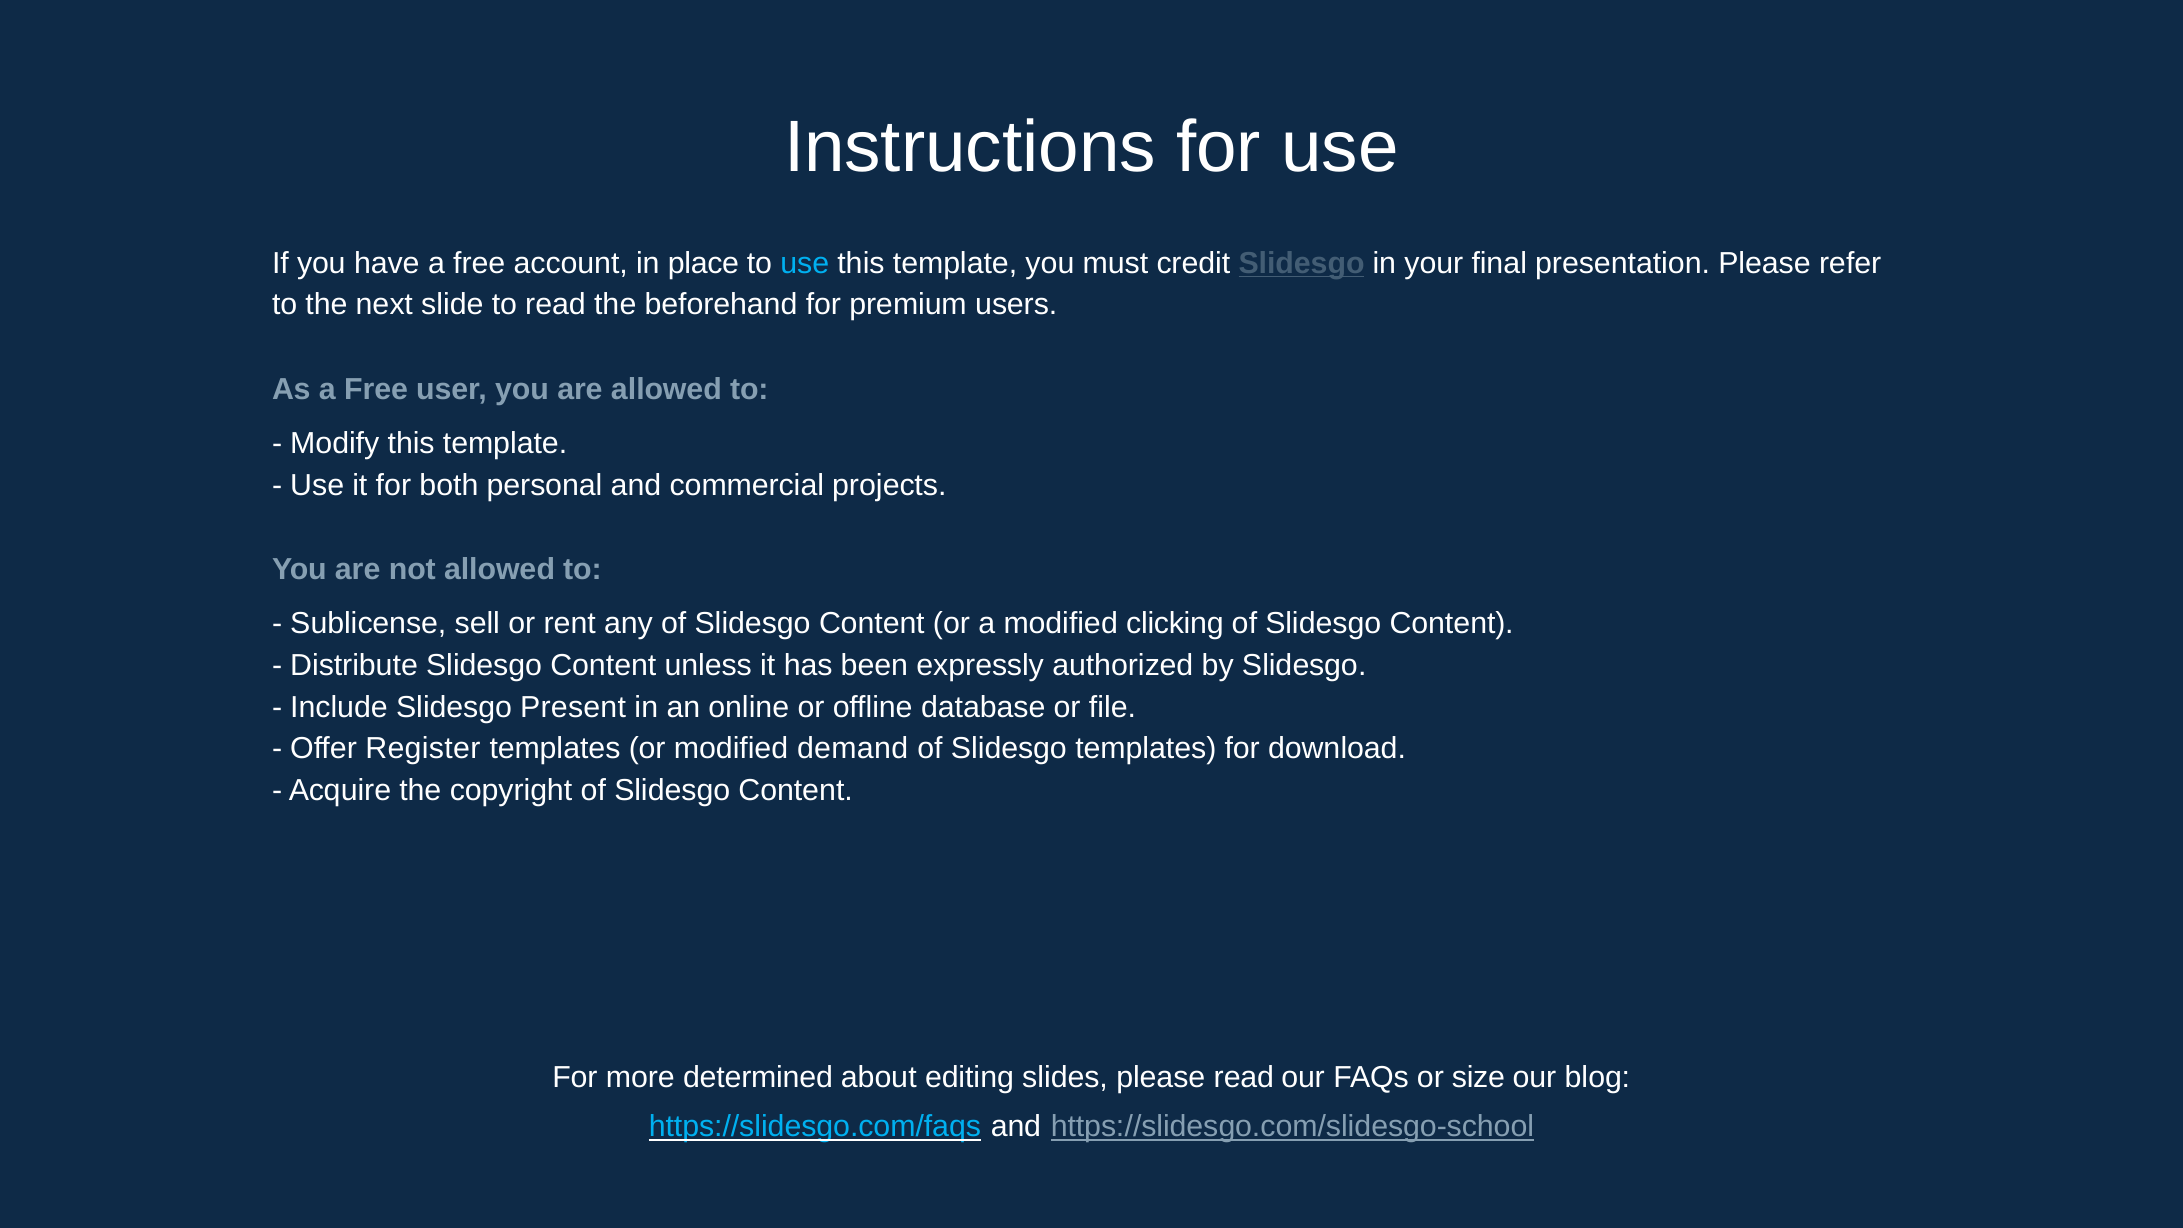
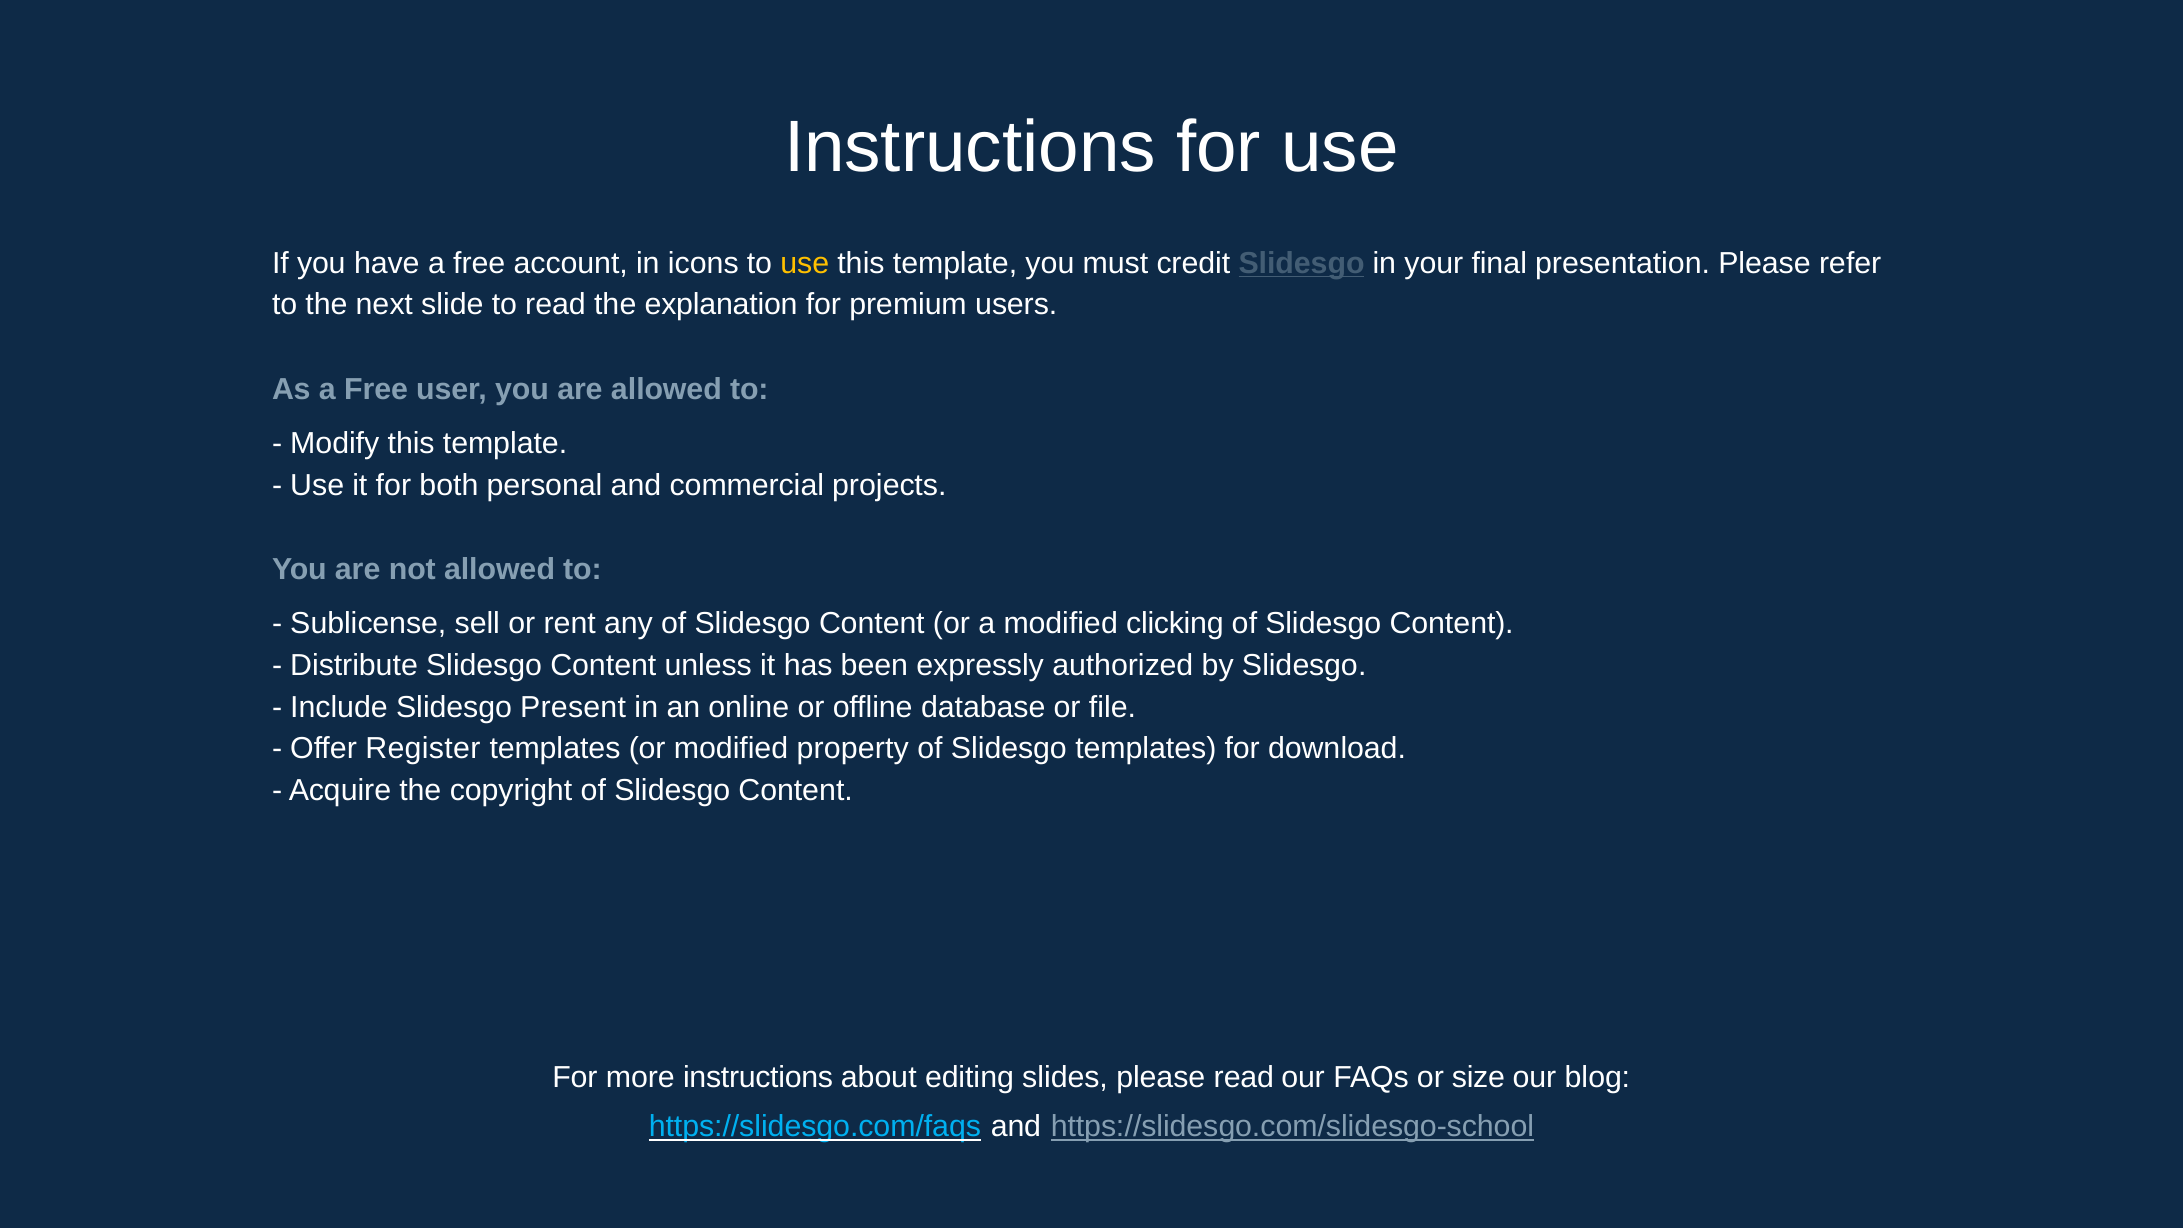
place: place -> icons (703, 263)
use colour: light blue -> yellow (805, 263)
beforehand: beforehand -> explanation (721, 305)
demand: demand -> property (853, 749)
more determined: determined -> instructions (758, 1078)
